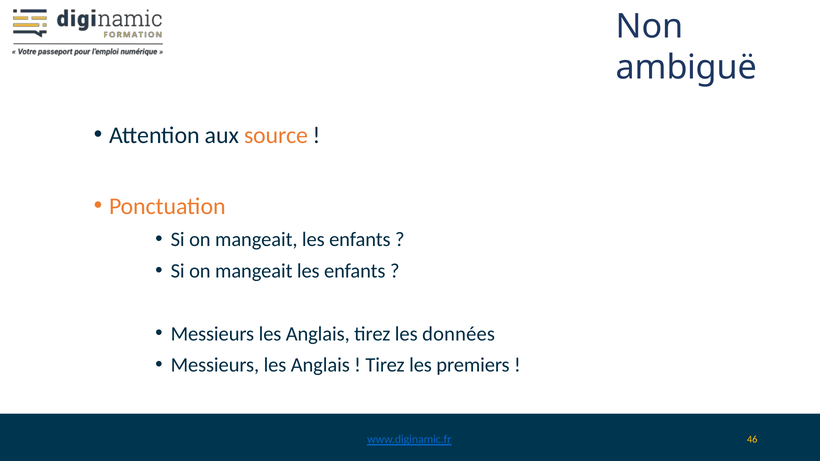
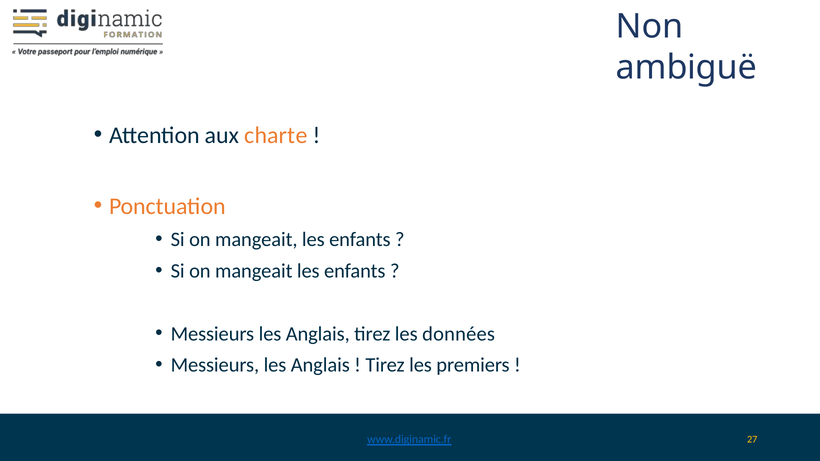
source: source -> charte (276, 135)
46: 46 -> 27 (752, 440)
